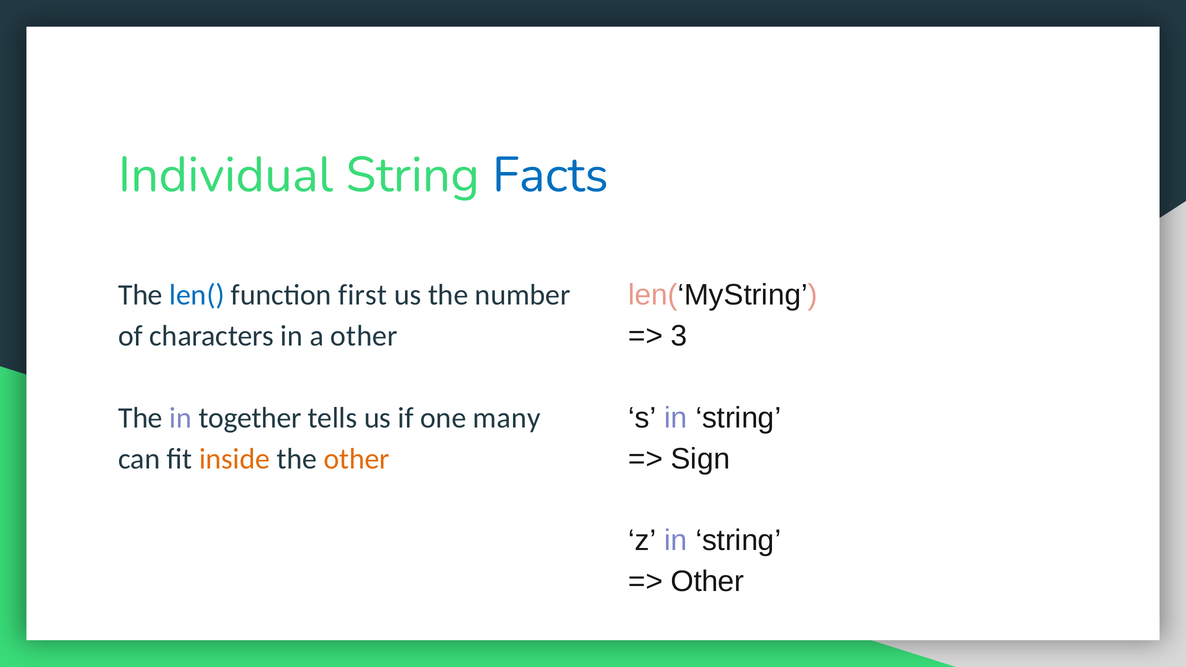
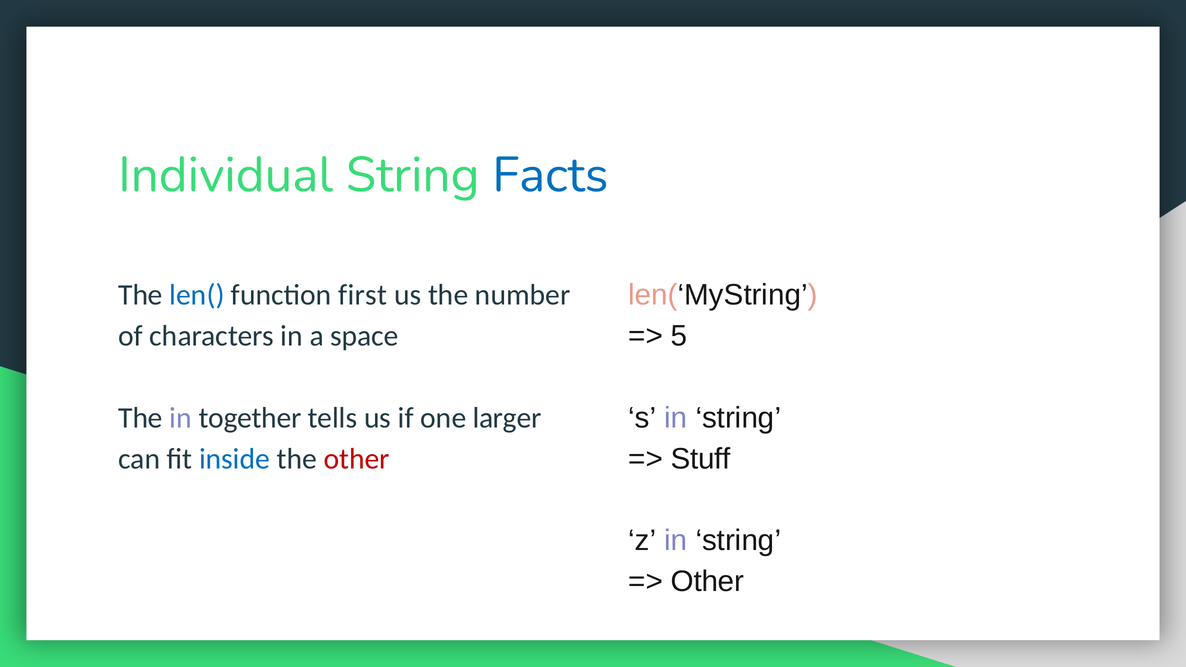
3: 3 -> 5 (679, 336)
a other: other -> space (364, 336)
many: many -> larger (507, 418)
Sign: Sign -> Stuff (701, 459)
inside colour: orange -> blue (235, 459)
other colour: orange -> red (357, 459)
